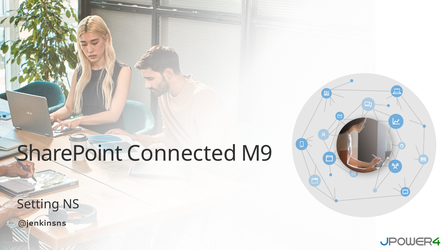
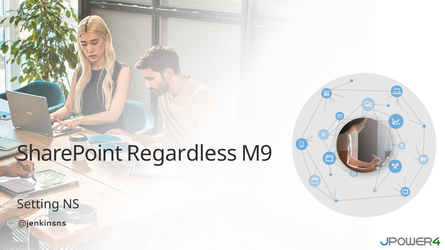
Connected: Connected -> Regardless (182, 154)
